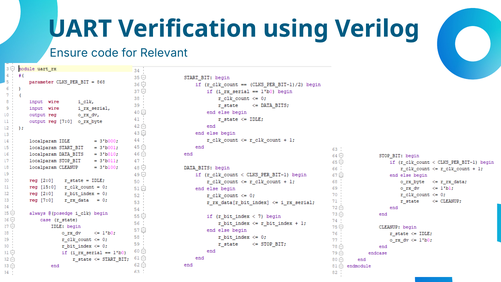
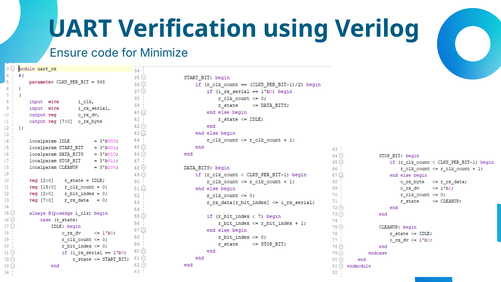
Relevant: Relevant -> Minimize (164, 53)
